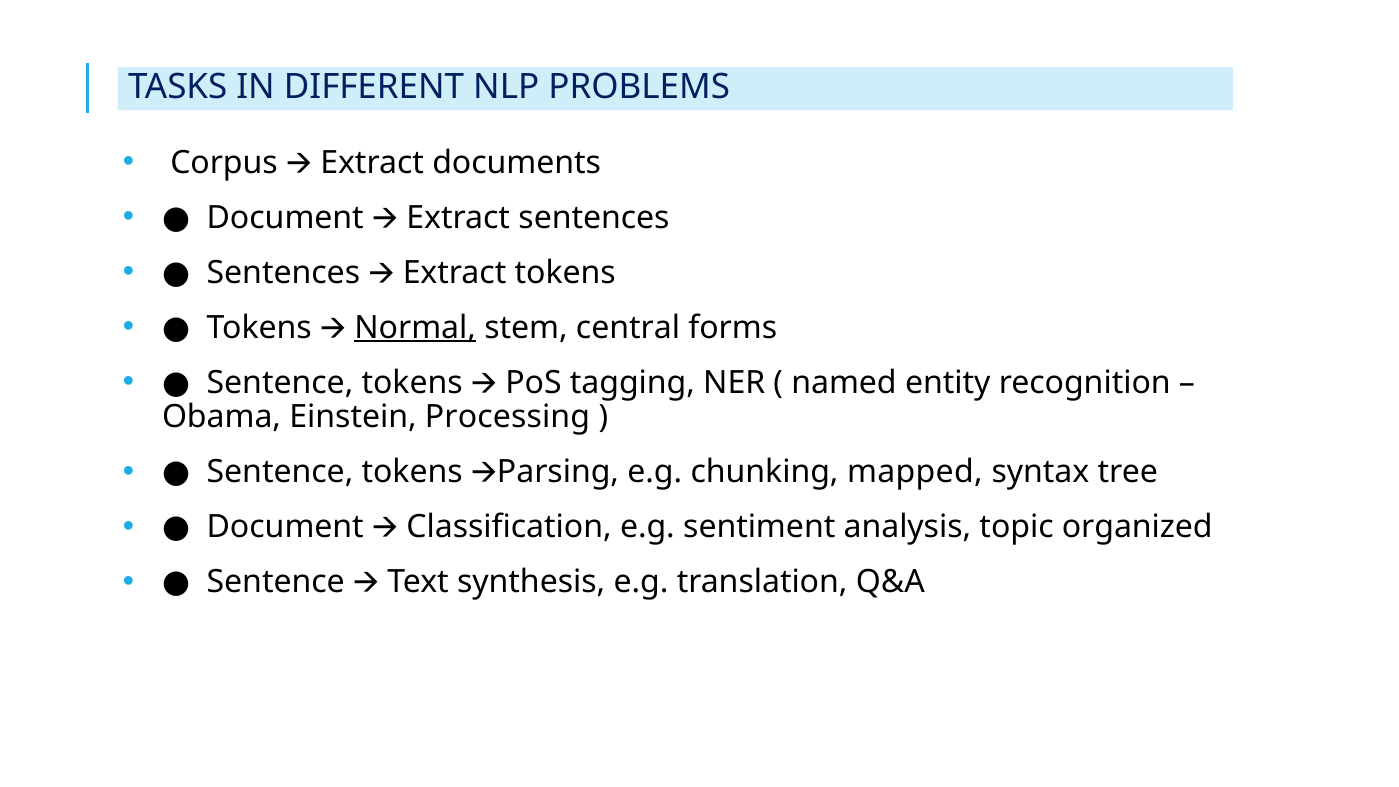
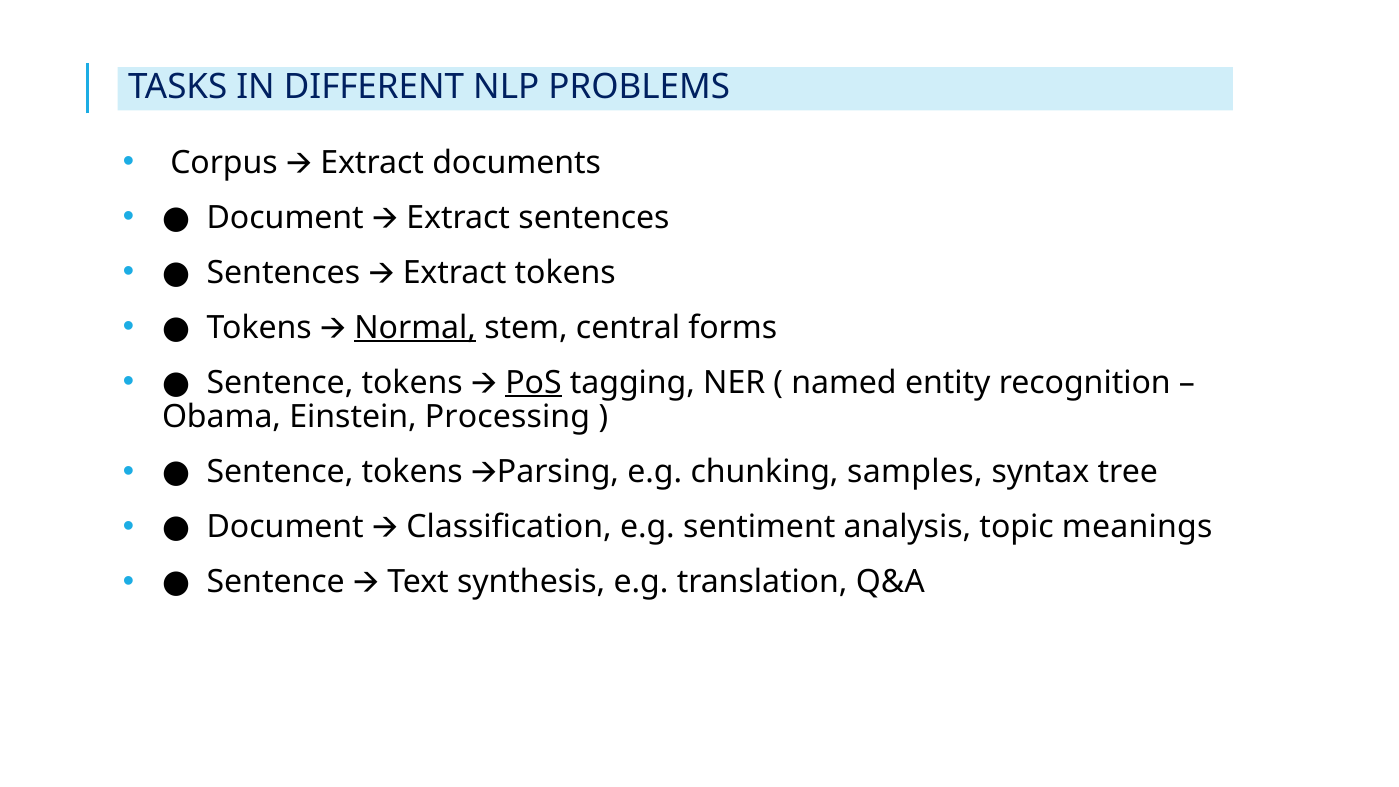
PoS underline: none -> present (533, 383)
mapped: mapped -> samples (915, 472)
organized: organized -> meanings (1137, 527)
